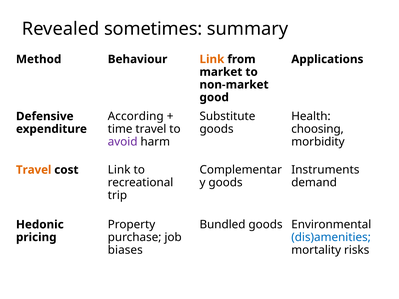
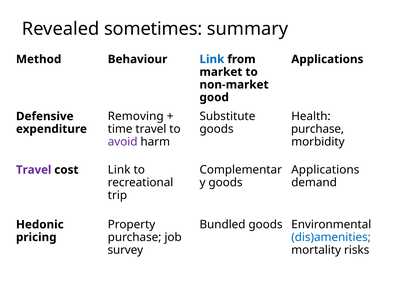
Link colour: orange -> blue (212, 59)
According: According -> Removing (136, 116)
choosing: choosing -> purchase (318, 129)
Instruments: Instruments -> Applications (325, 170)
Travel colour: orange -> purple (34, 170)
biases: biases -> survey (125, 250)
